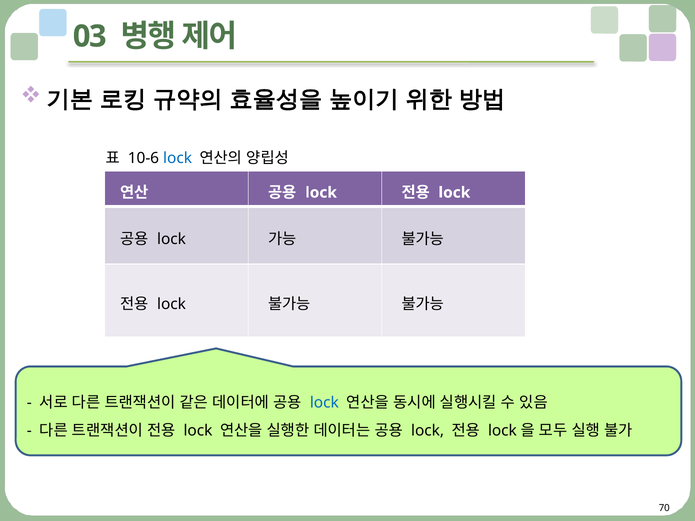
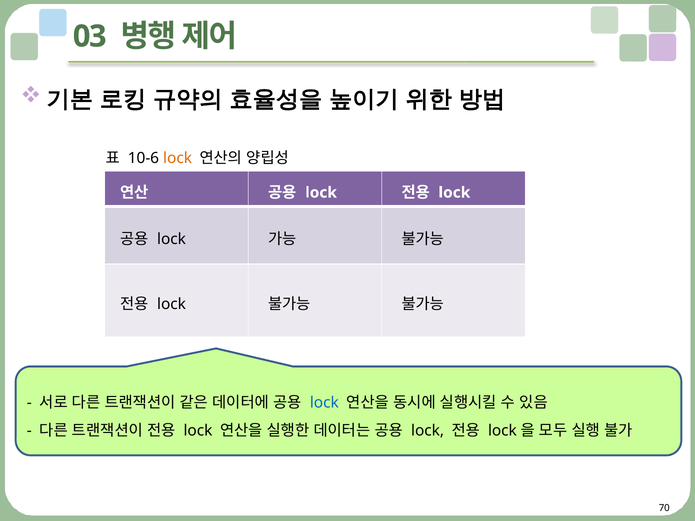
lock colour: blue -> orange (178, 158)
